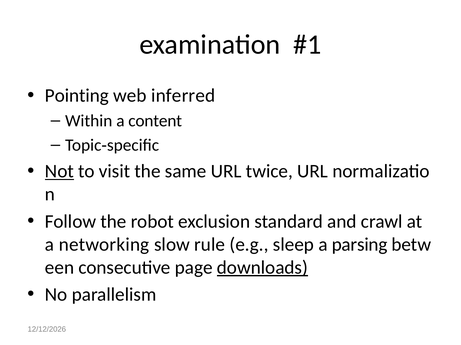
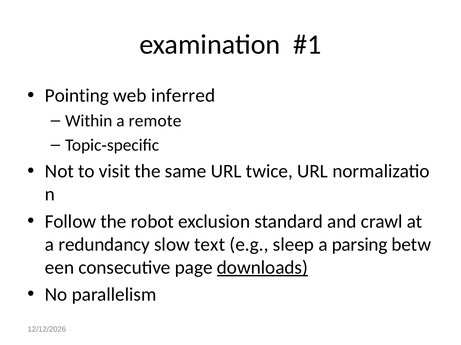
content: content -> remote (155, 121)
Not underline: present -> none (59, 172)
networking: networking -> redundancy (104, 245)
rule: rule -> text (210, 245)
